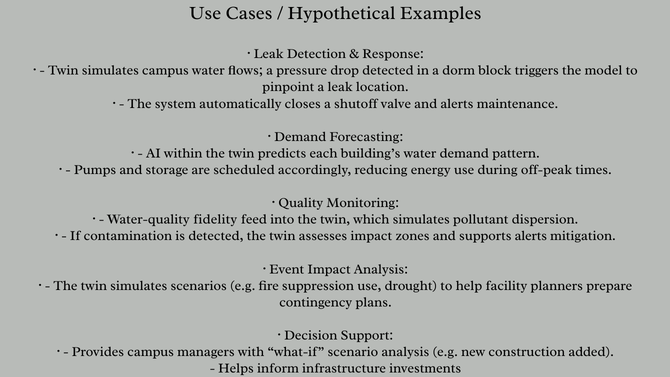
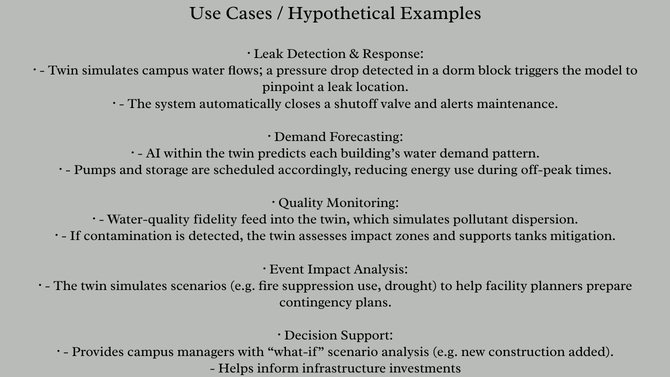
supports alerts: alerts -> tanks (531, 236)
